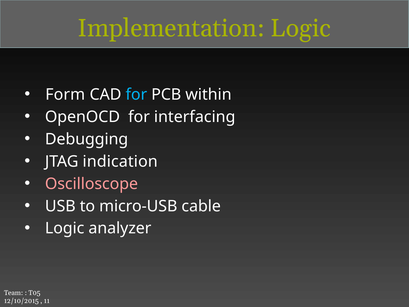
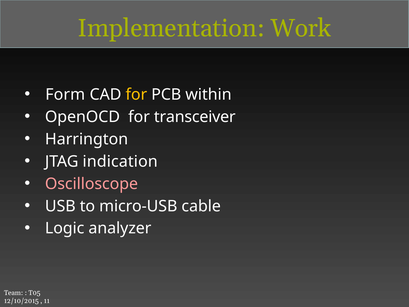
Implementation Logic: Logic -> Work (301, 28)
for colour: light blue -> yellow (136, 95)
interfacing: interfacing -> transceiver (195, 117)
Debugging: Debugging -> Harrington (87, 139)
